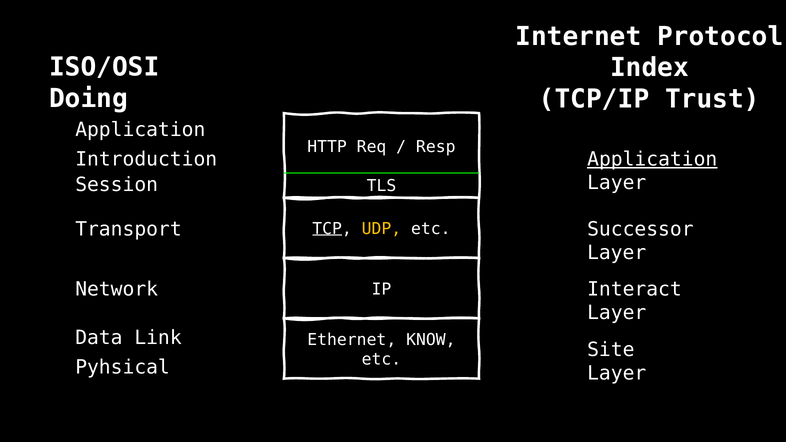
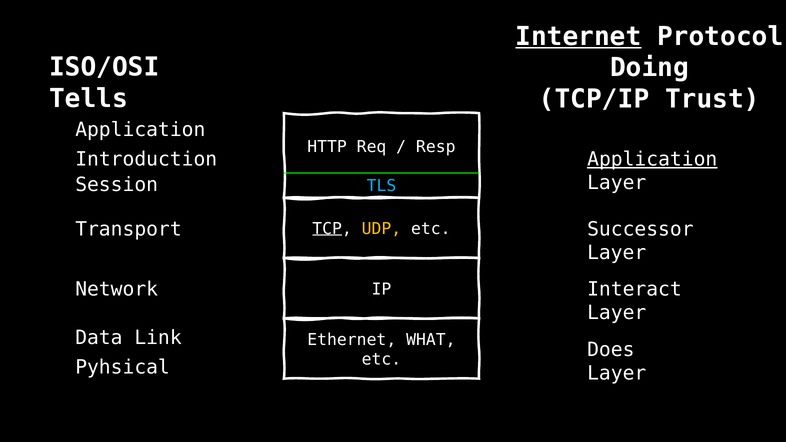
Internet underline: none -> present (578, 36)
Index: Index -> Doing (649, 68)
Doing: Doing -> Tells (89, 98)
TLS colour: white -> light blue (381, 186)
KNOW: KNOW -> WHAT (431, 340)
Site: Site -> Does (611, 350)
